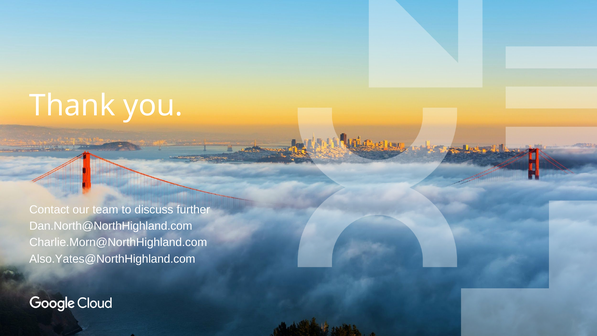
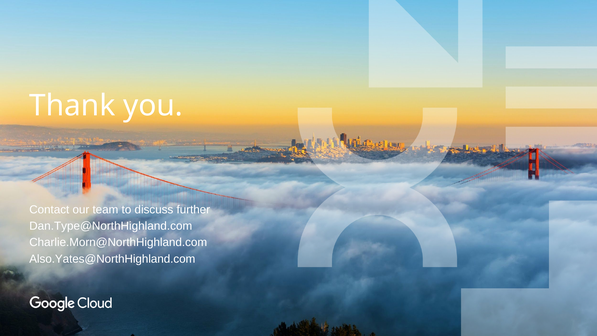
Dan.North@NorthHighland.com: Dan.North@NorthHighland.com -> Dan.Type@NorthHighland.com (111, 226)
